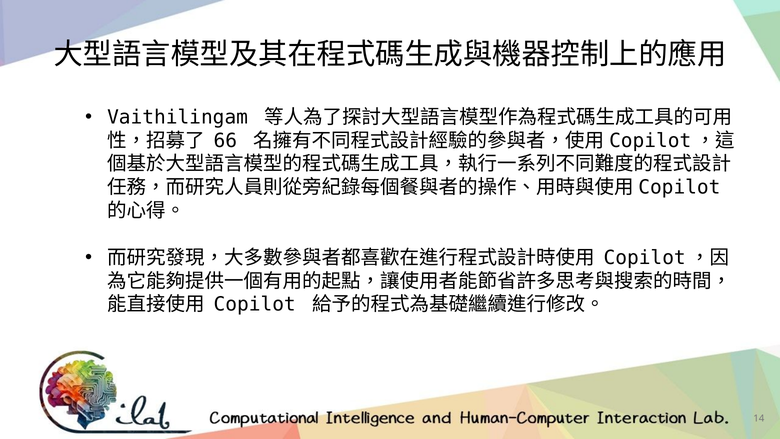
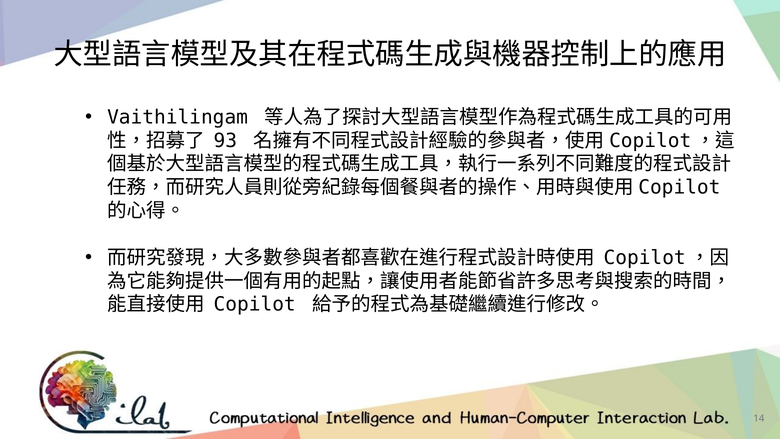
66: 66 -> 93 (225, 141)
